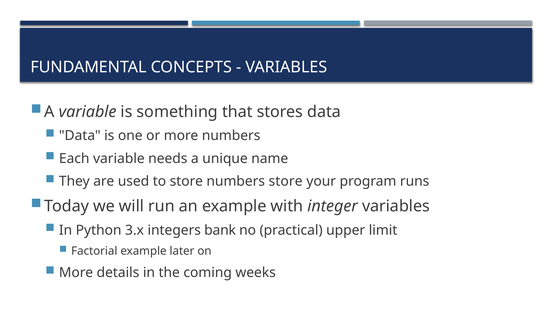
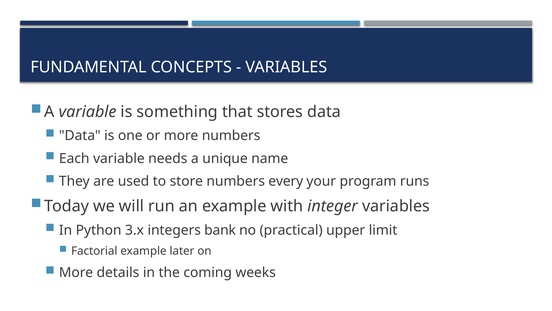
numbers store: store -> every (286, 181)
